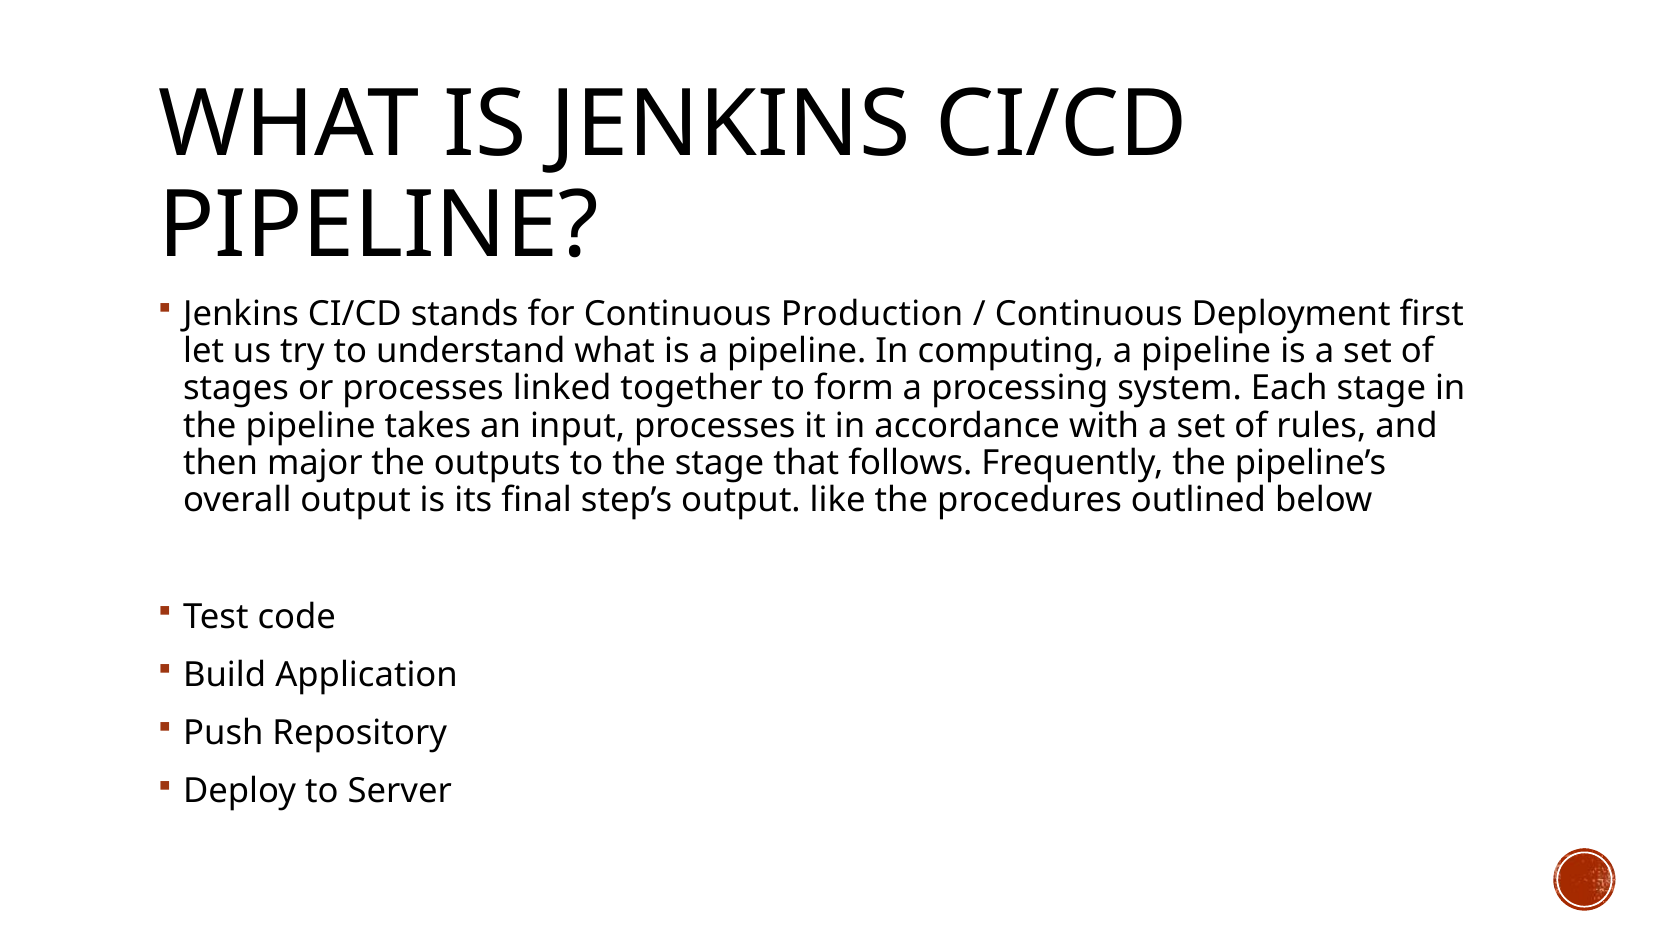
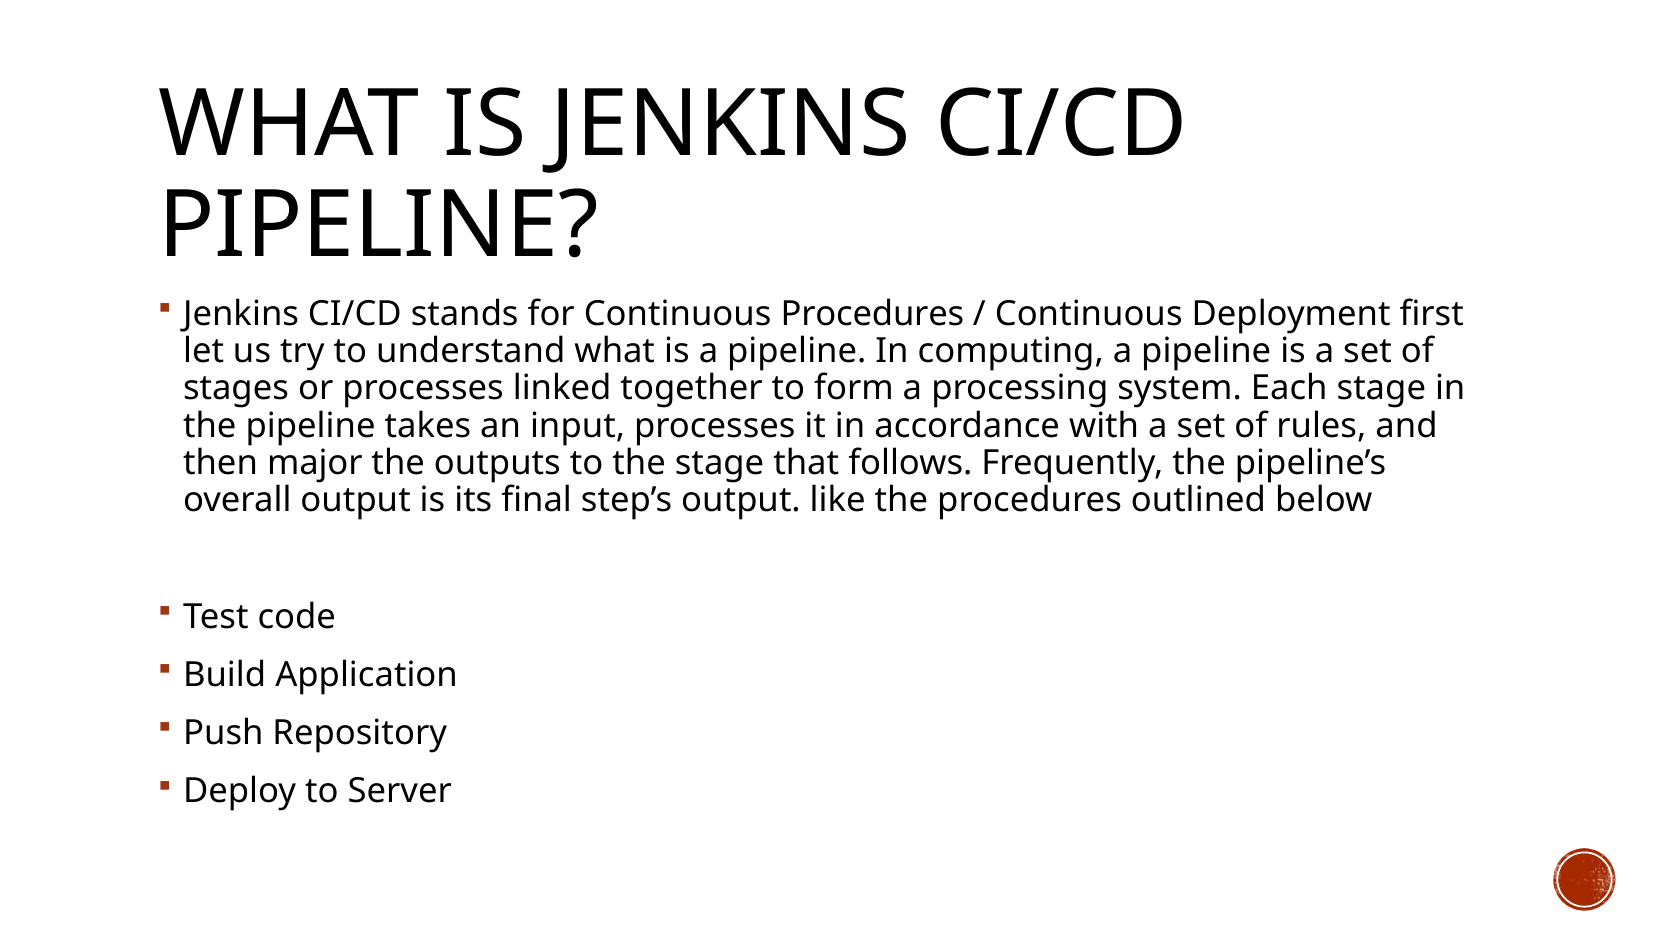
Continuous Production: Production -> Procedures (872, 314)
